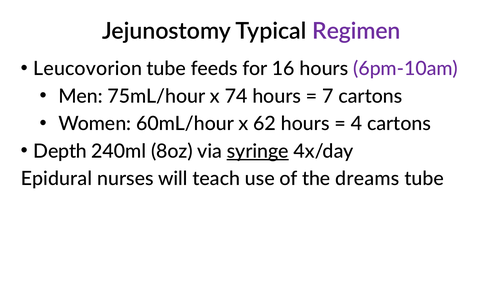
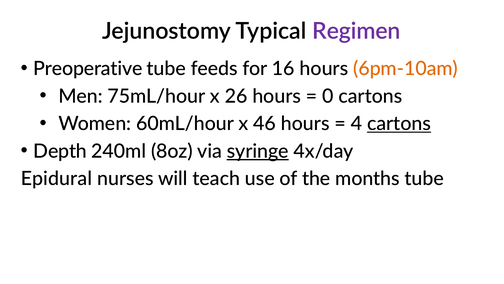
Leucovorion: Leucovorion -> Preoperative (88, 69)
6pm-10am colour: purple -> orange (406, 69)
74: 74 -> 26 (236, 96)
7: 7 -> 0 (328, 96)
62: 62 -> 46 (265, 124)
cartons underline: none -> present (399, 124)
dreams: dreams -> months (367, 178)
